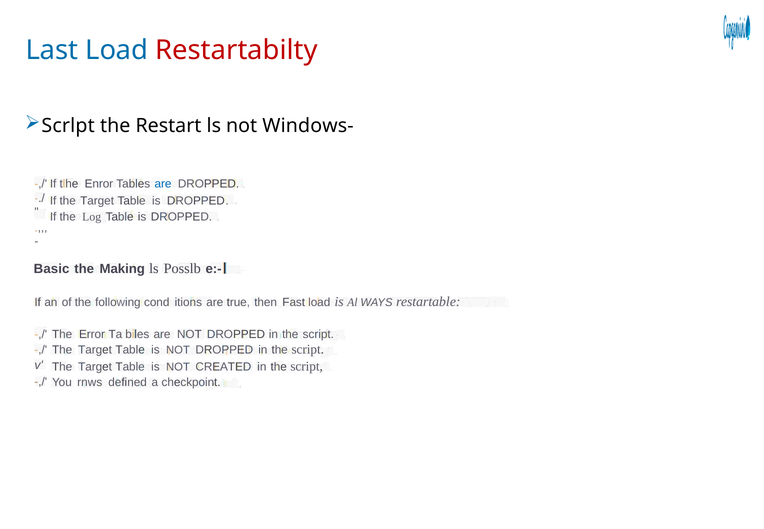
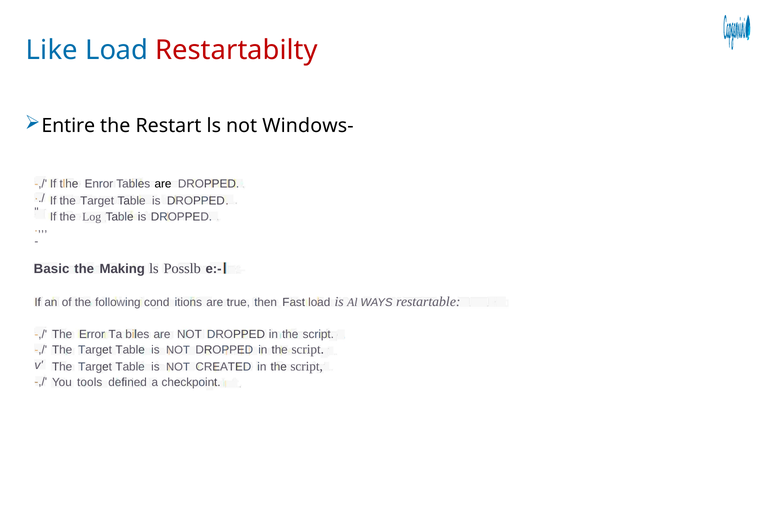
Last: Last -> Like (52, 50)
Scrlpt: Scrlpt -> Entire (68, 126)
are colour: blue -> black (163, 184)
rnws: rnws -> tools (90, 382)
